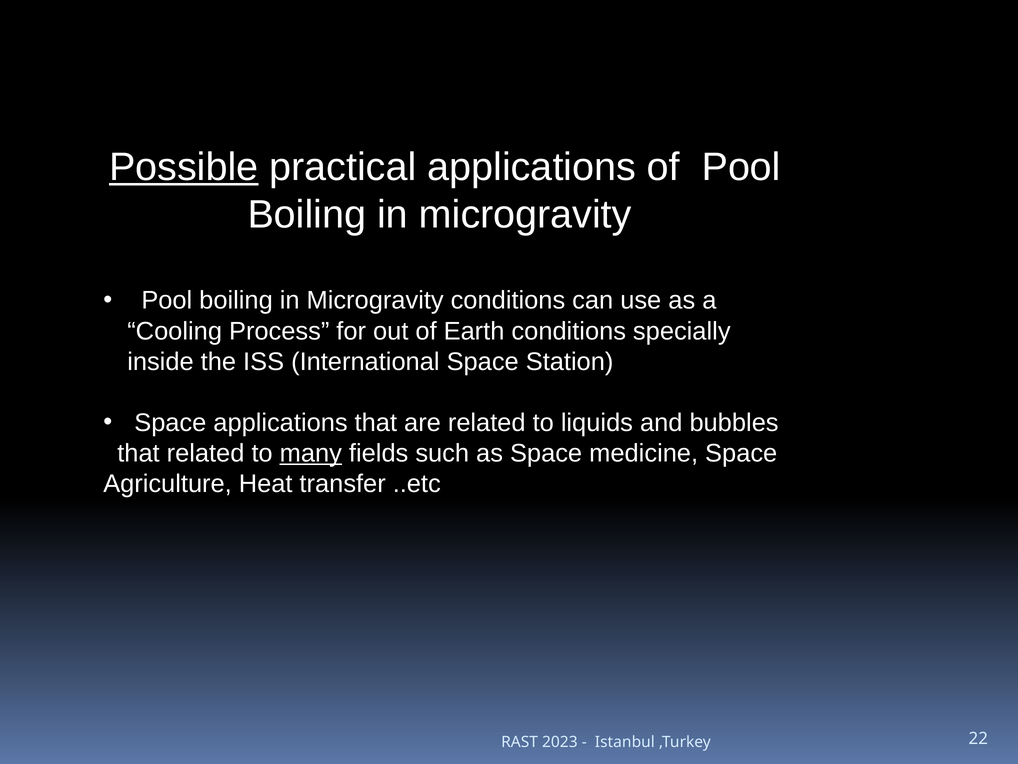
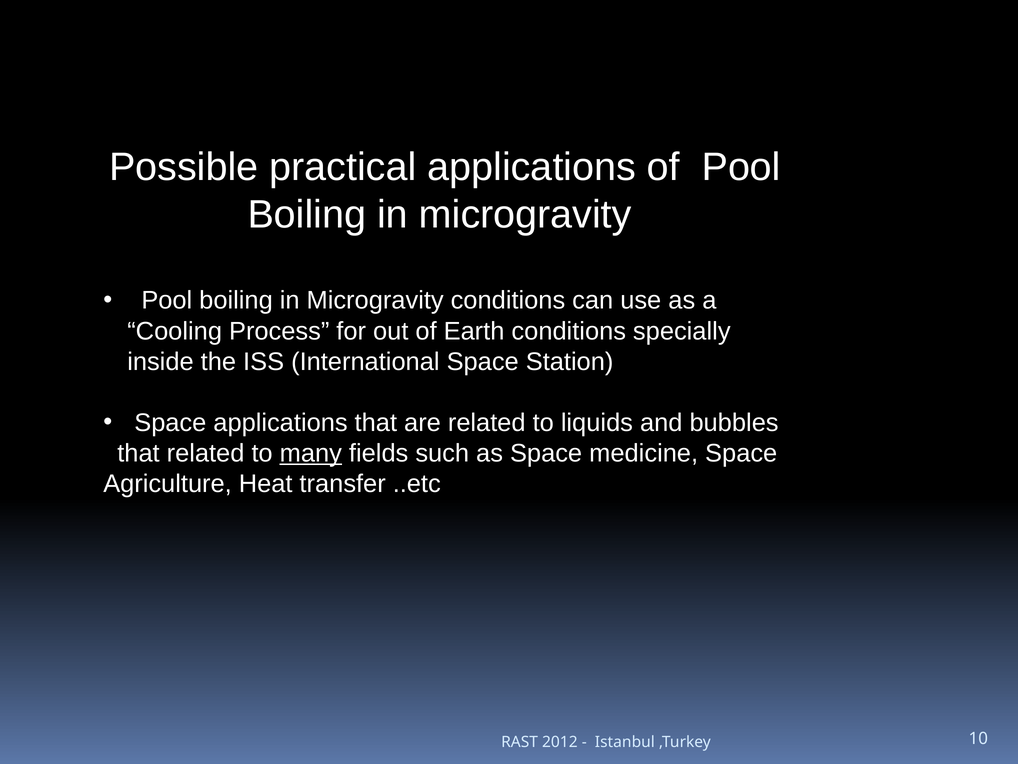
Possible underline: present -> none (184, 167)
2023: 2023 -> 2012 (560, 742)
22: 22 -> 10 (978, 738)
